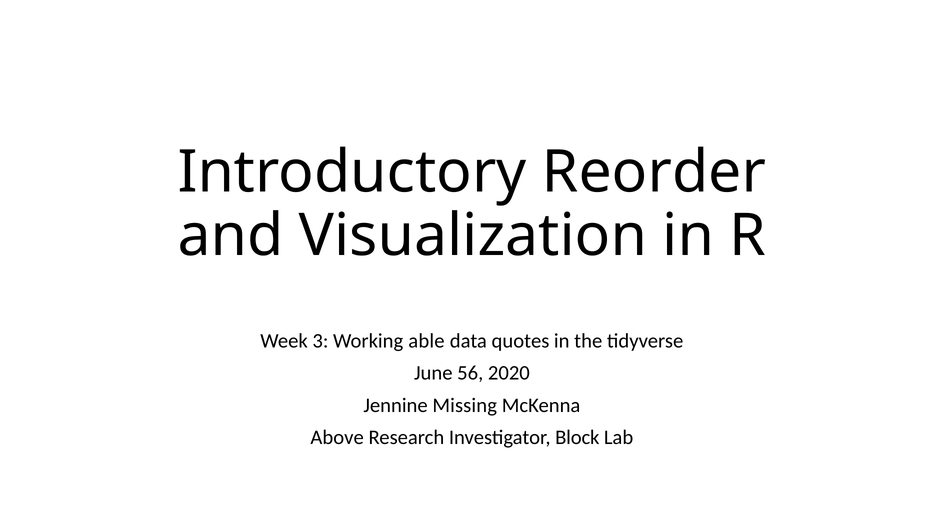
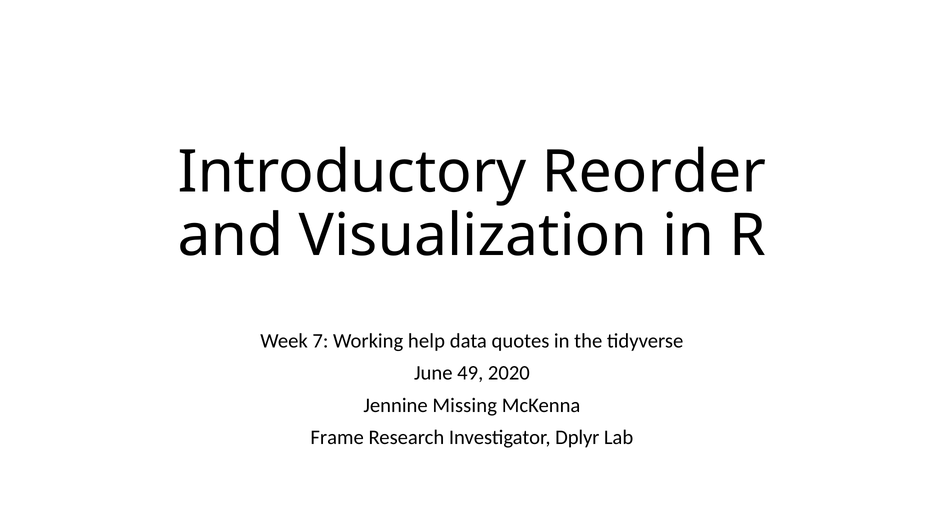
3: 3 -> 7 (320, 341)
able: able -> help (426, 341)
56: 56 -> 49 (470, 373)
Above: Above -> Frame (337, 437)
Block: Block -> Dplyr (577, 437)
